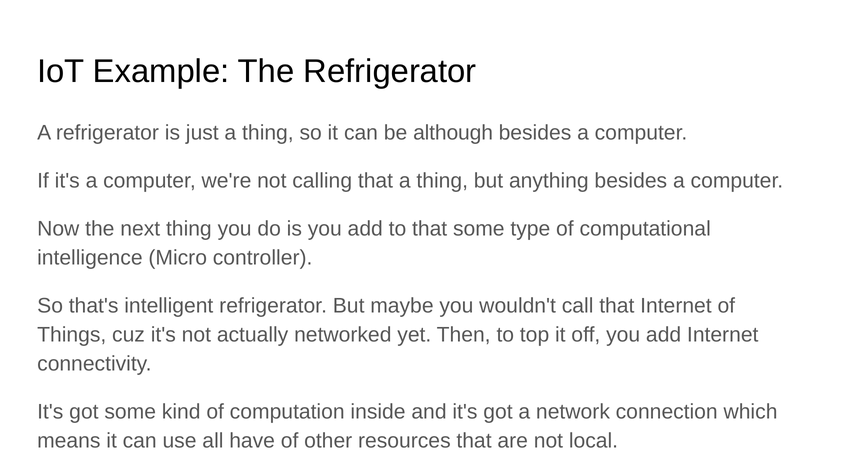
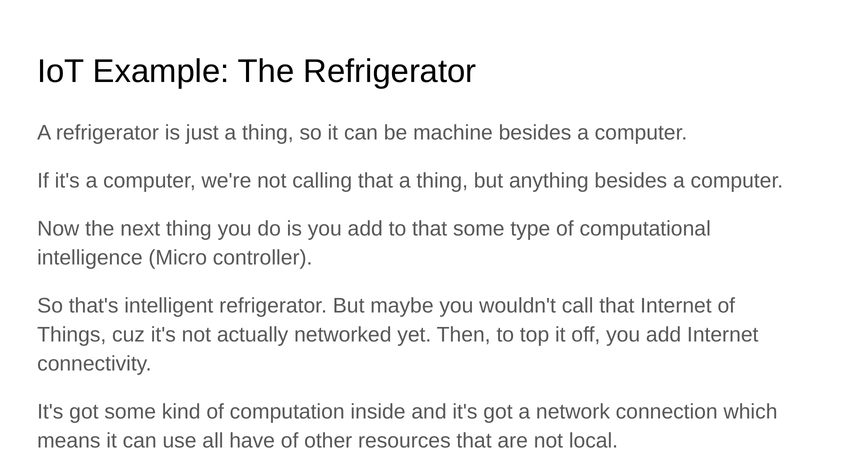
although: although -> machine (453, 133)
